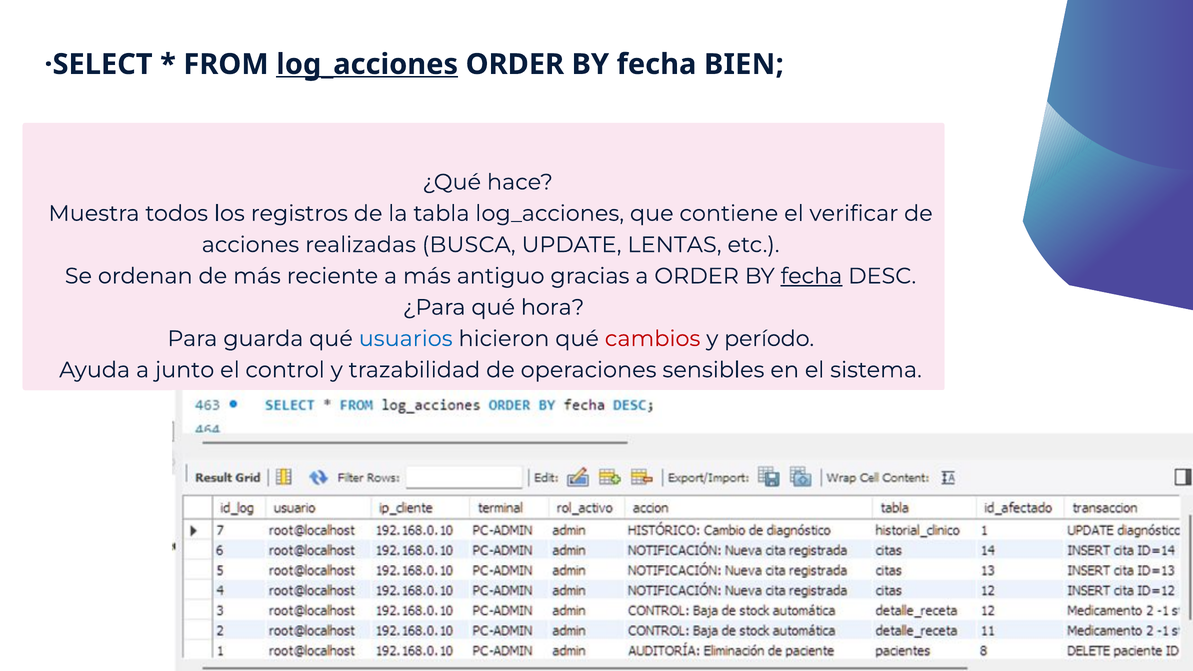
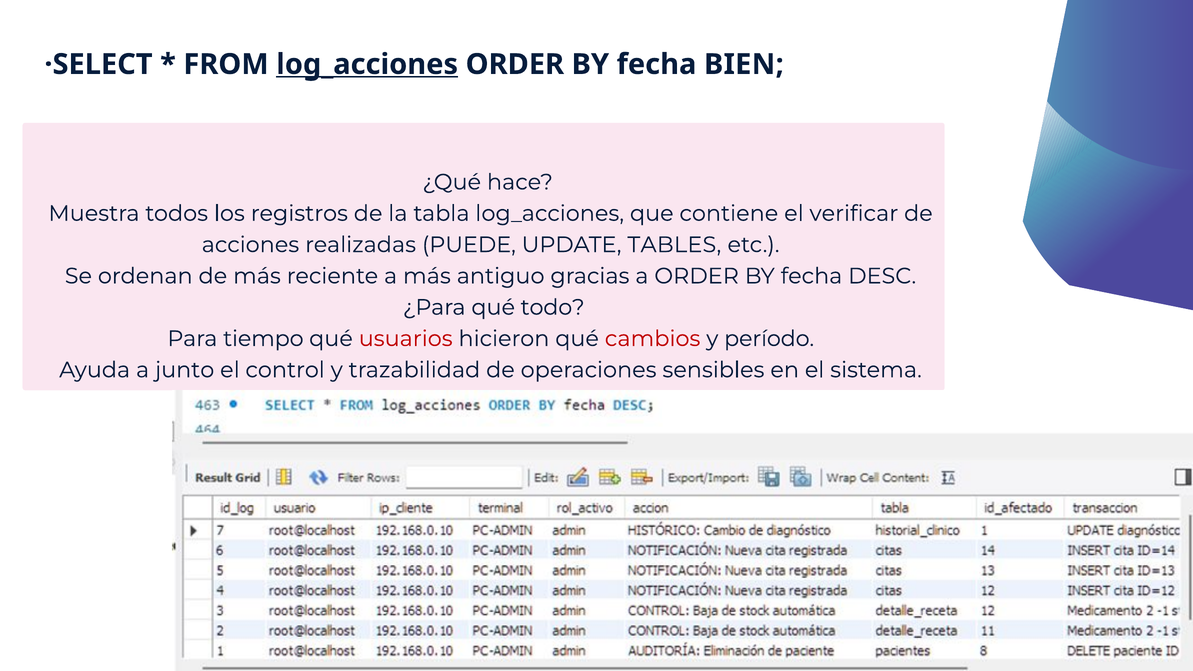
BUSCA: BUSCA -> PUEDE (469, 245)
LENTAS: LENTAS -> TABLES (674, 245)
fecha underline: present -> none (811, 276)
hora: hora -> todo (553, 307)
guarda: guarda -> tiempo (263, 339)
usuarios colour: blue -> red (406, 339)
